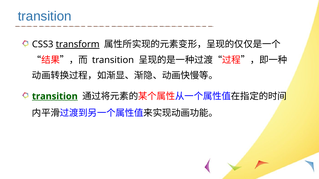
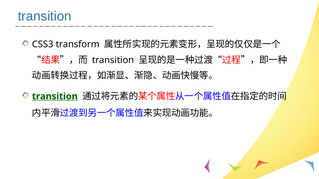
transform underline: present -> none (78, 45)
